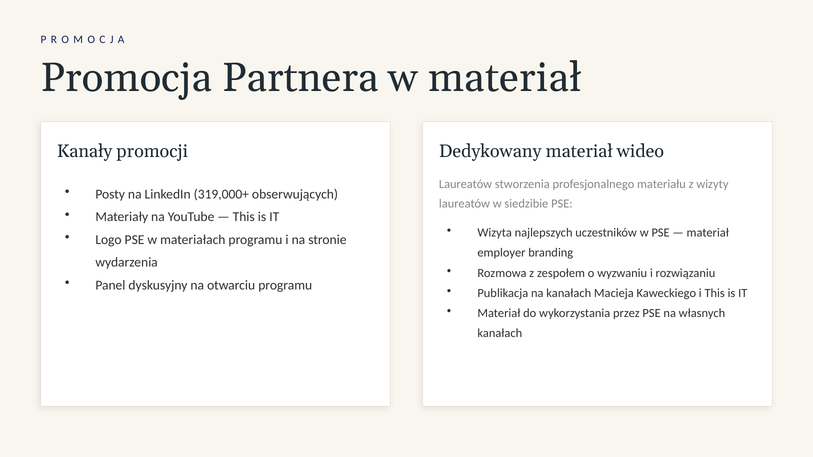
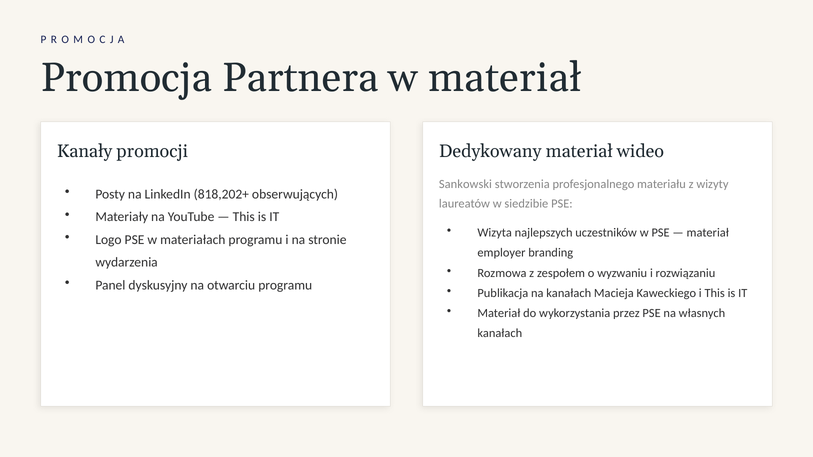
Laureatów: Laureatów -> Sankowski (465, 184)
319,000+: 319,000+ -> 818,202+ (221, 194)
